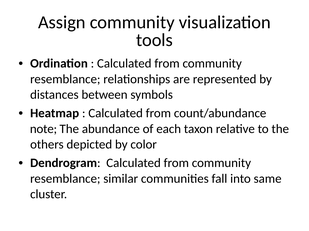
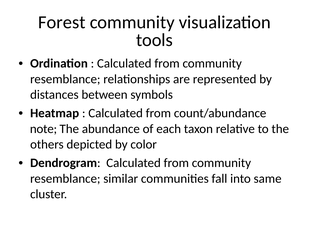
Assign: Assign -> Forest (62, 22)
